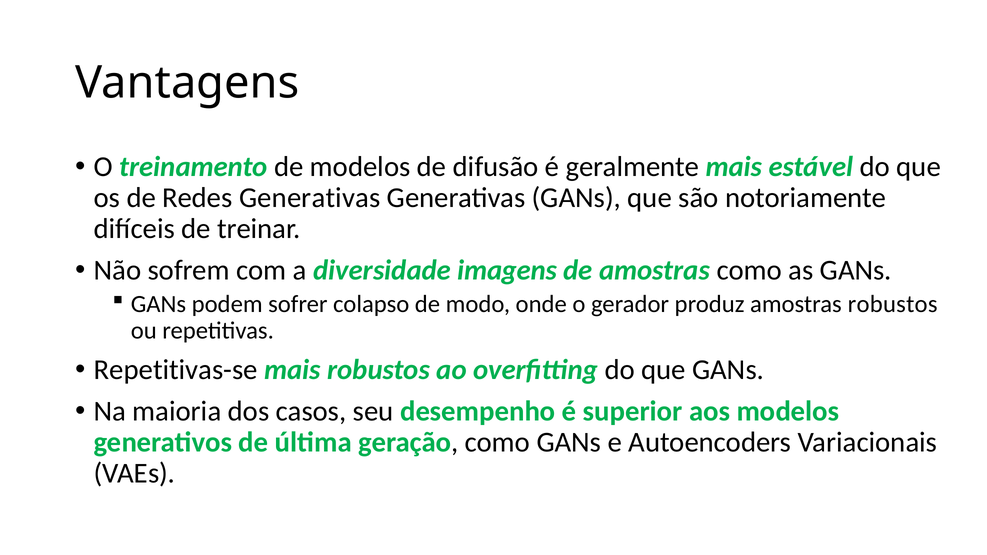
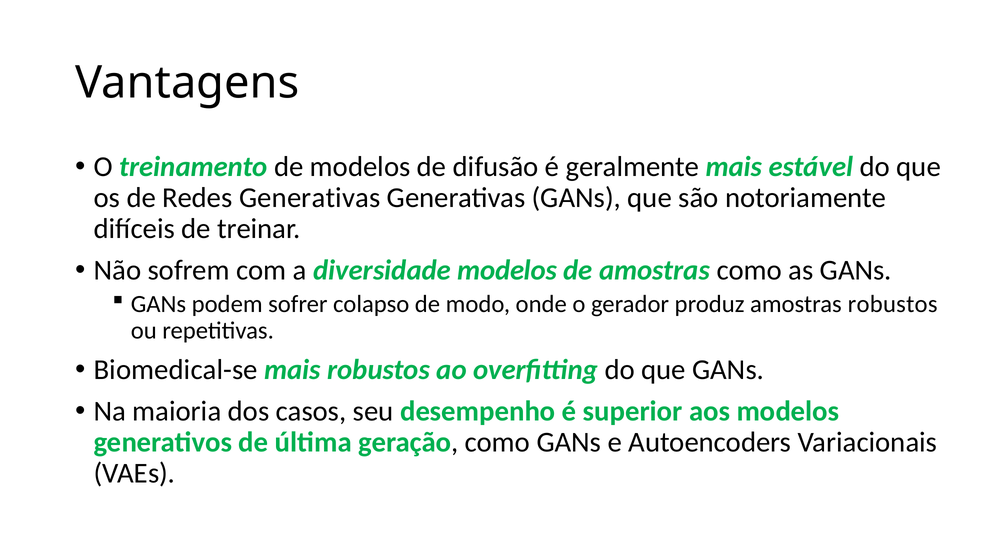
diversidade imagens: imagens -> modelos (507, 270)
Repetitivas-se: Repetitivas-se -> Biomedical-se (176, 370)
